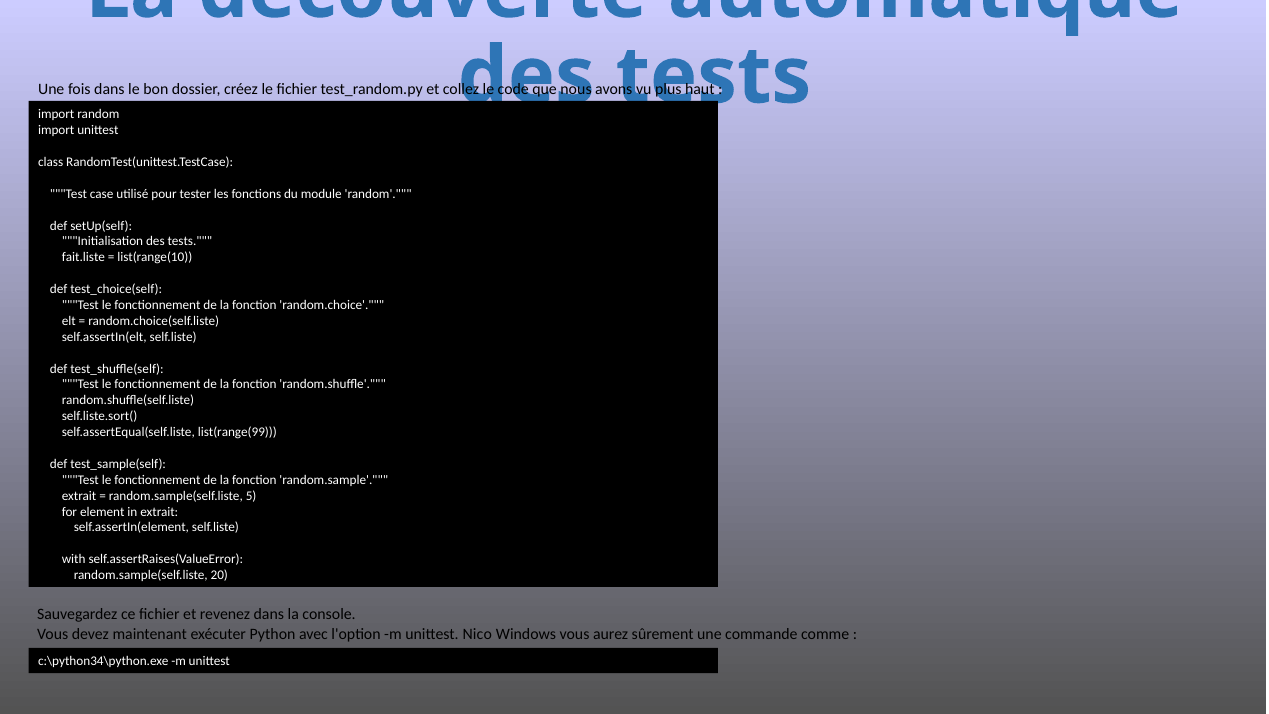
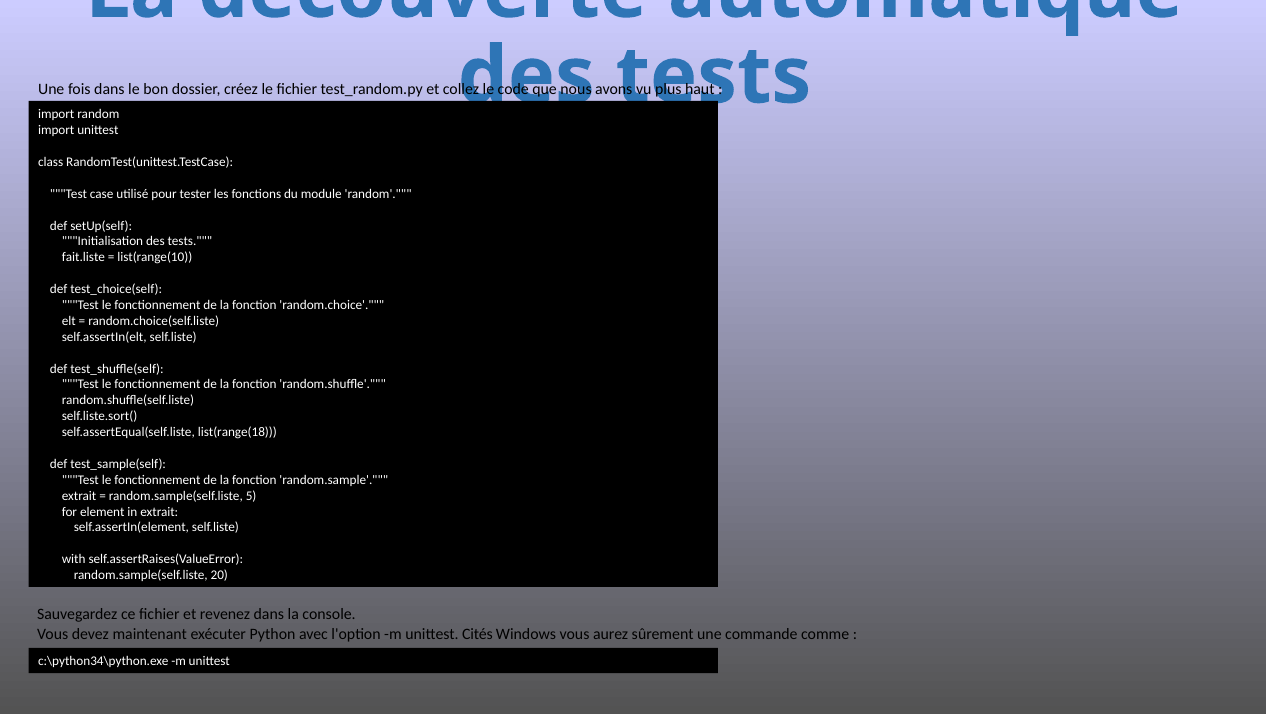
list(range(99: list(range(99 -> list(range(18 (237, 432)
Nico: Nico -> Cités (477, 634)
